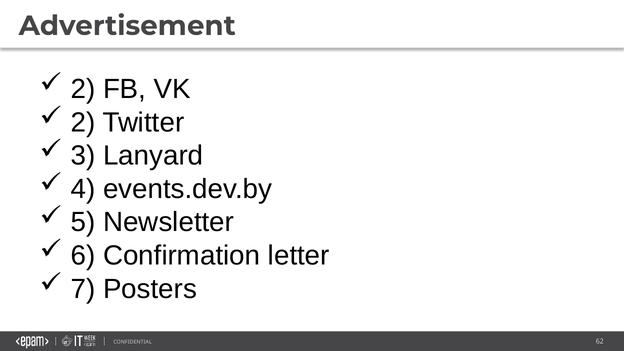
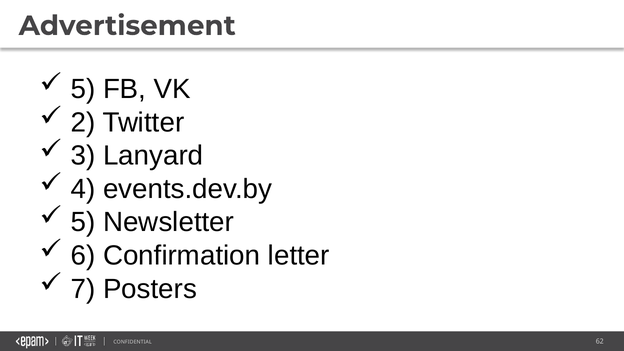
2: 2 -> 5 (83, 89)
